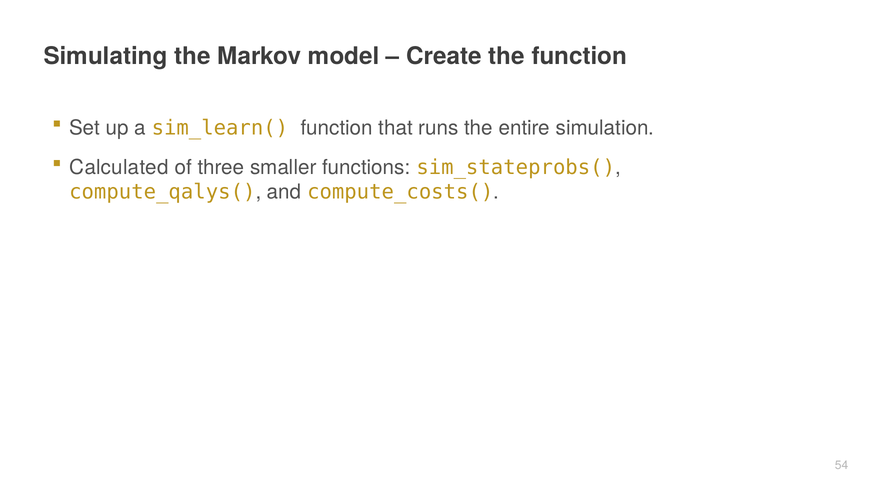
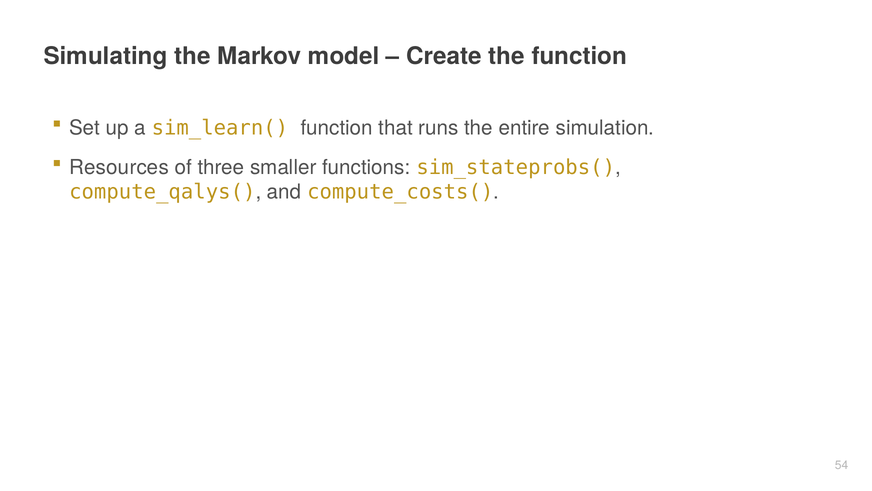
Calculated: Calculated -> Resources (119, 167)
